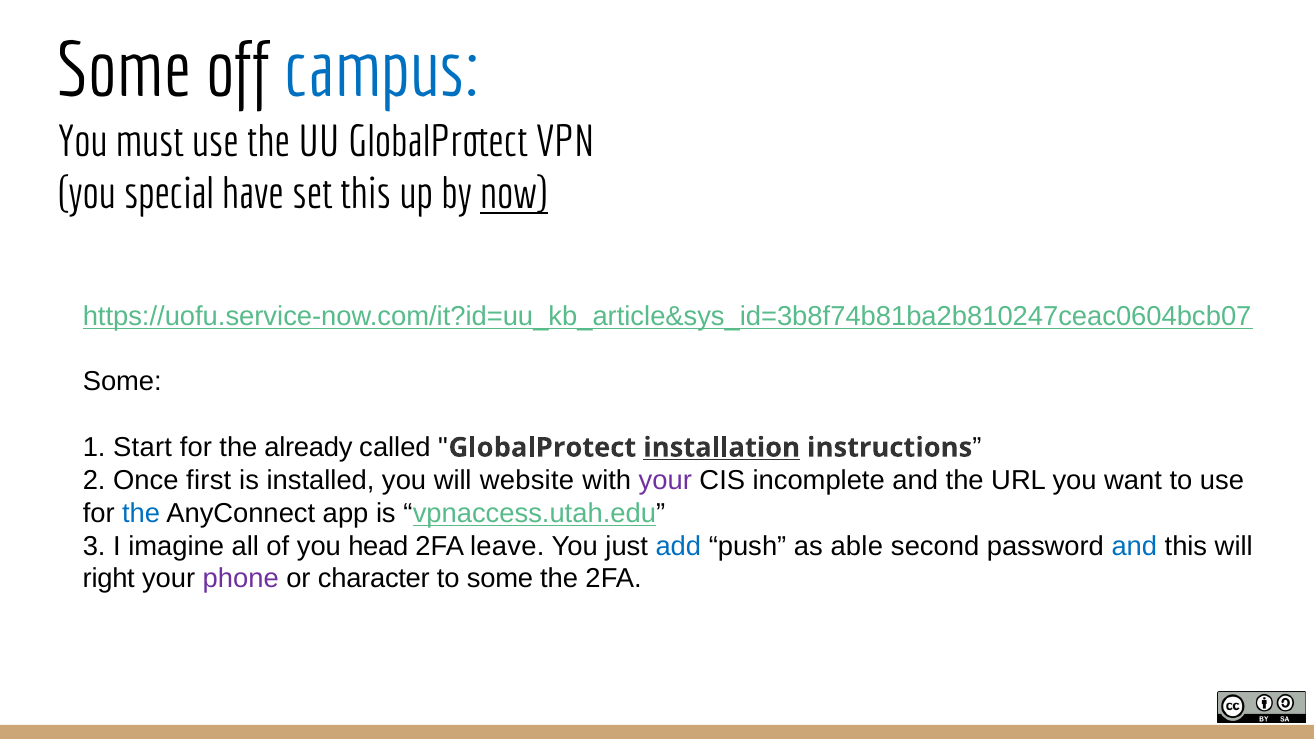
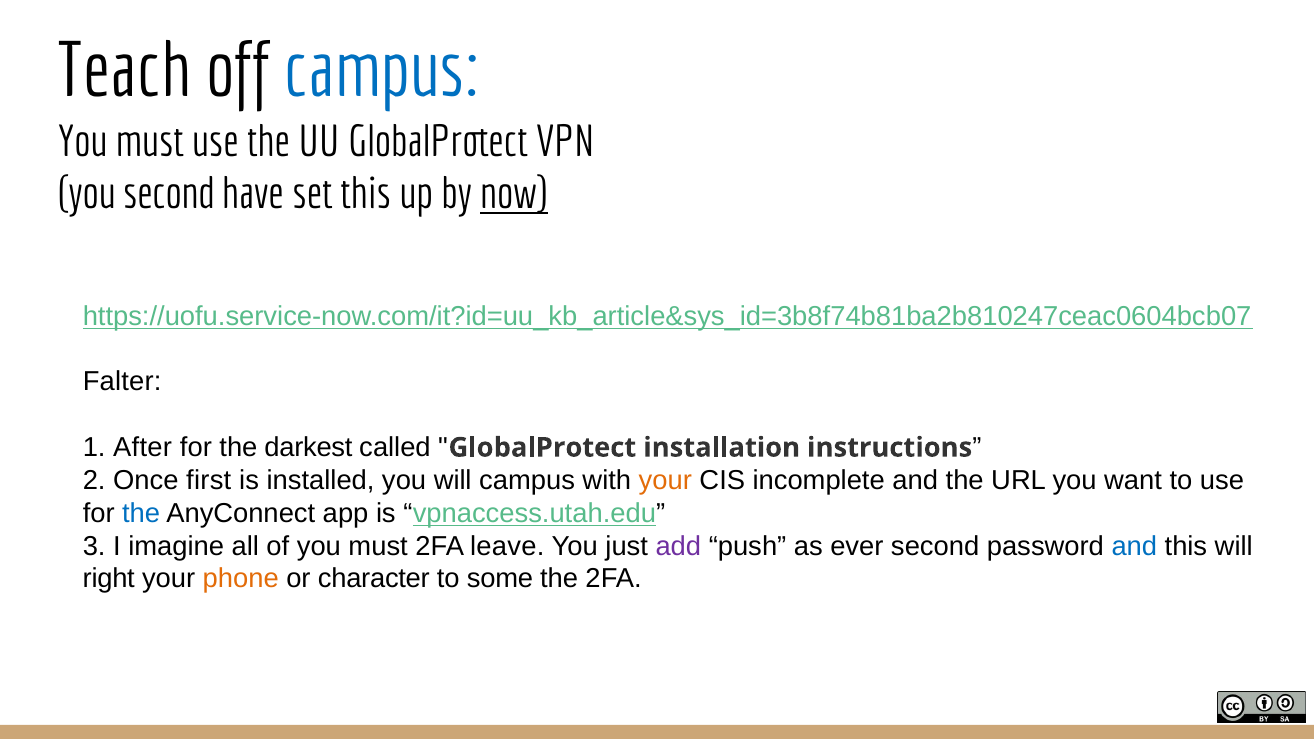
Some: Some -> Teach (125, 72)
you special: special -> second (169, 194)
Some: Some -> Falter (122, 382)
Start: Start -> After (143, 448)
already: already -> darkest (308, 448)
installation underline: present -> none (722, 448)
will website: website -> campus (527, 481)
your colour: purple -> orange (665, 481)
of you head: head -> must (378, 546)
add colour: blue -> purple (678, 546)
able: able -> ever (857, 546)
phone colour: purple -> orange (241, 579)
